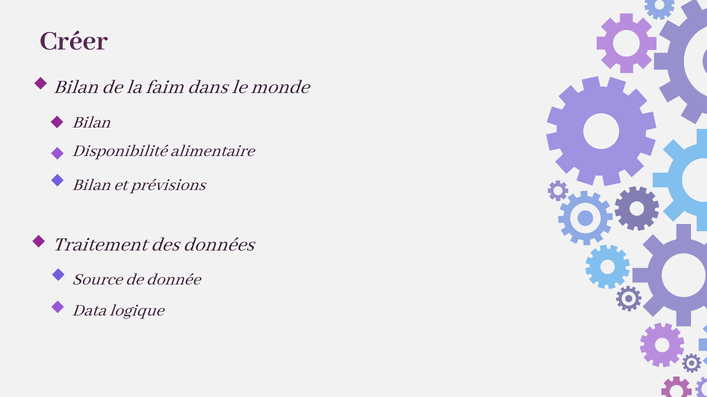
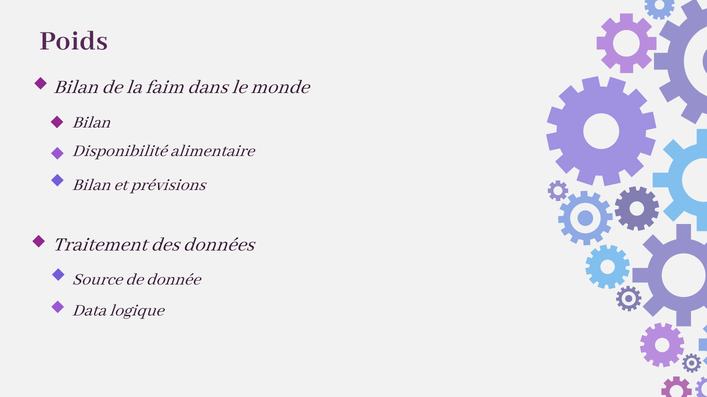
Créer: Créer -> Poids (74, 40)
